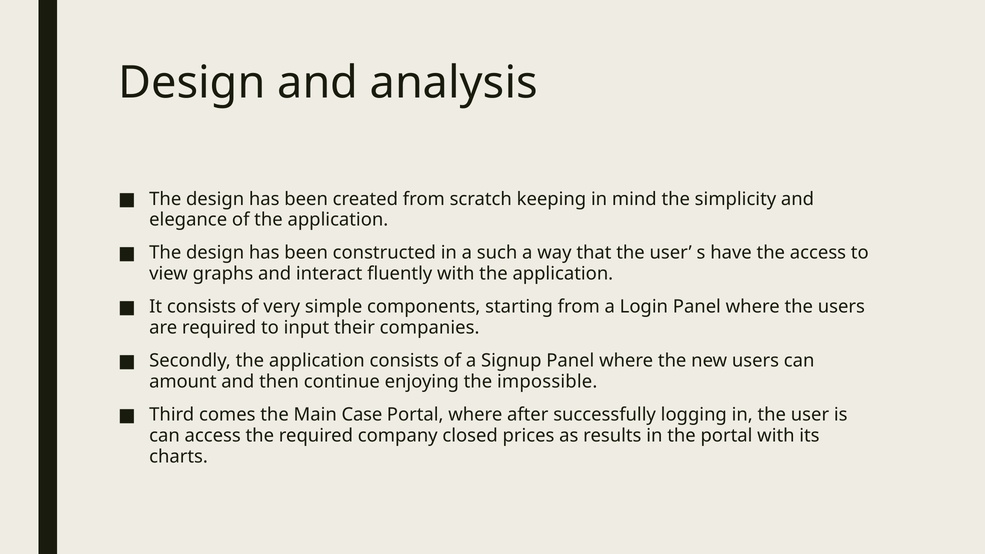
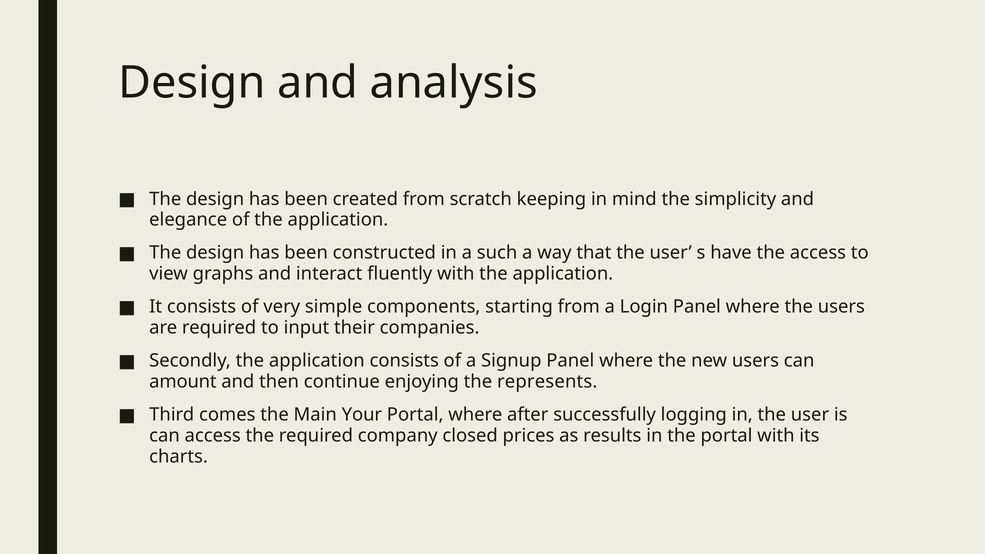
impossible: impossible -> represents (547, 382)
Case: Case -> Your (362, 415)
